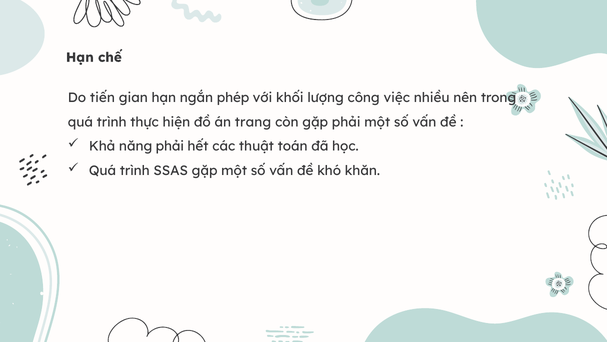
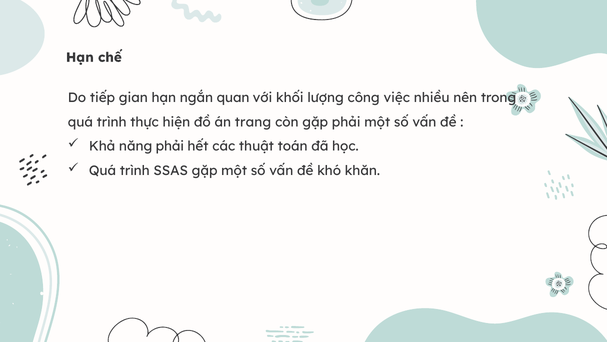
tiến: tiến -> tiếp (103, 98)
phép: phép -> quan (233, 98)
